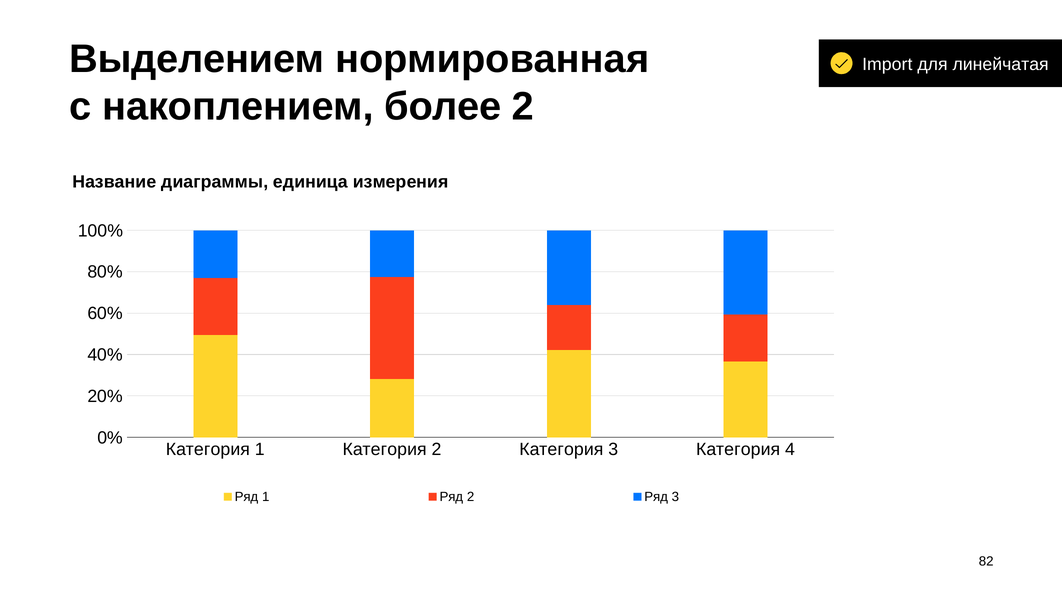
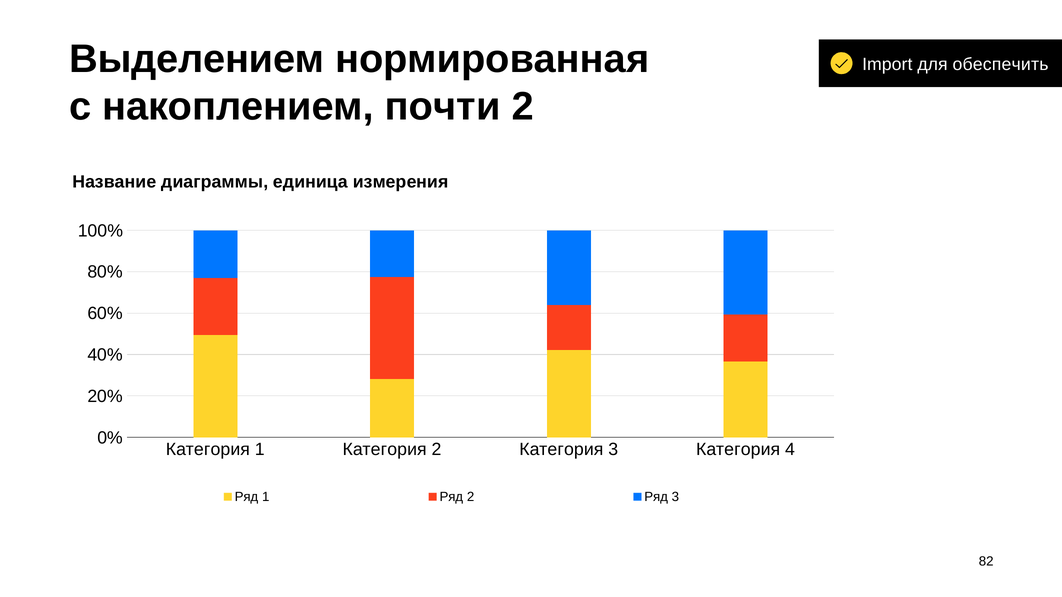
линейчатая: линейчатая -> обеспечить (1001, 65)
более: более -> почти (443, 107)
